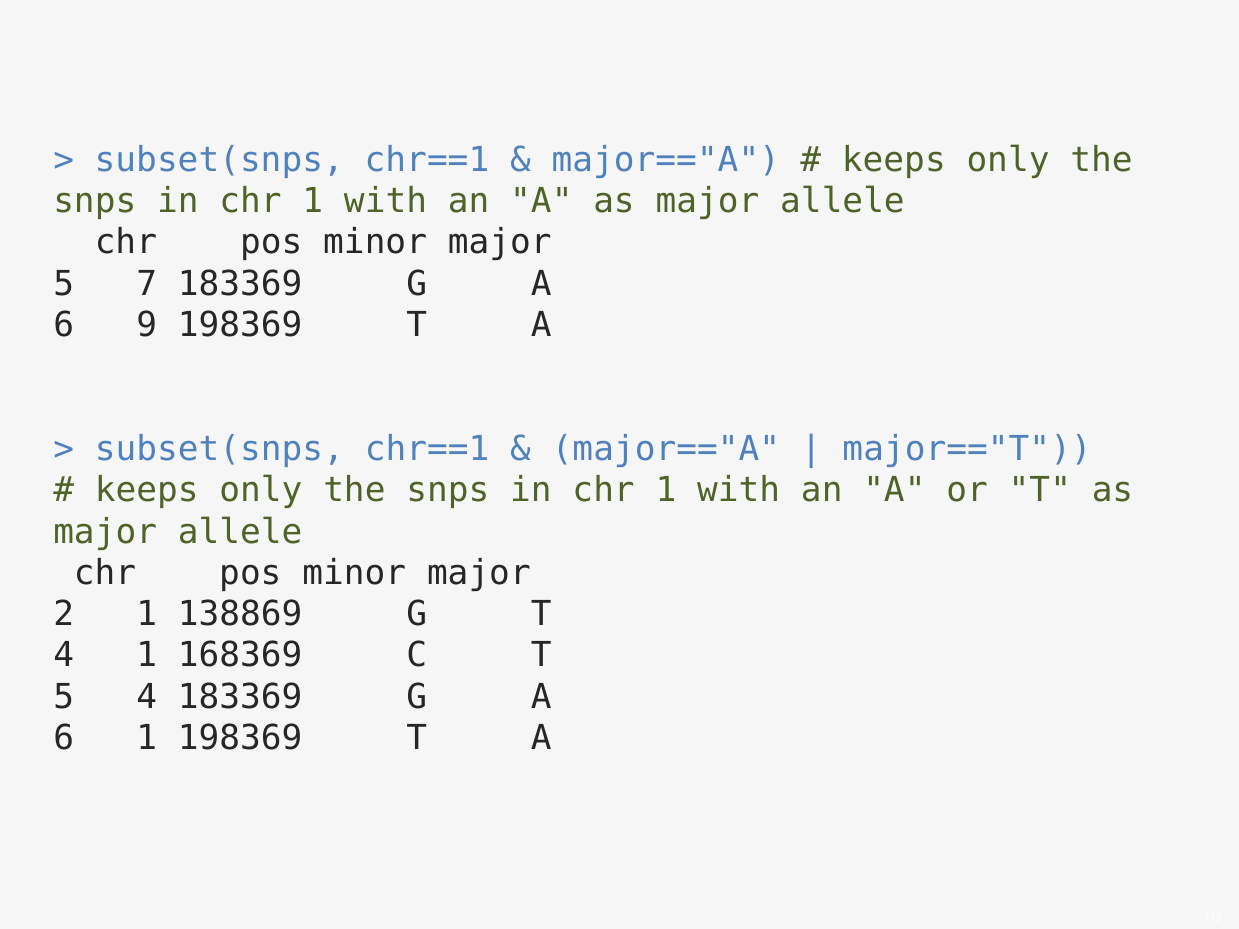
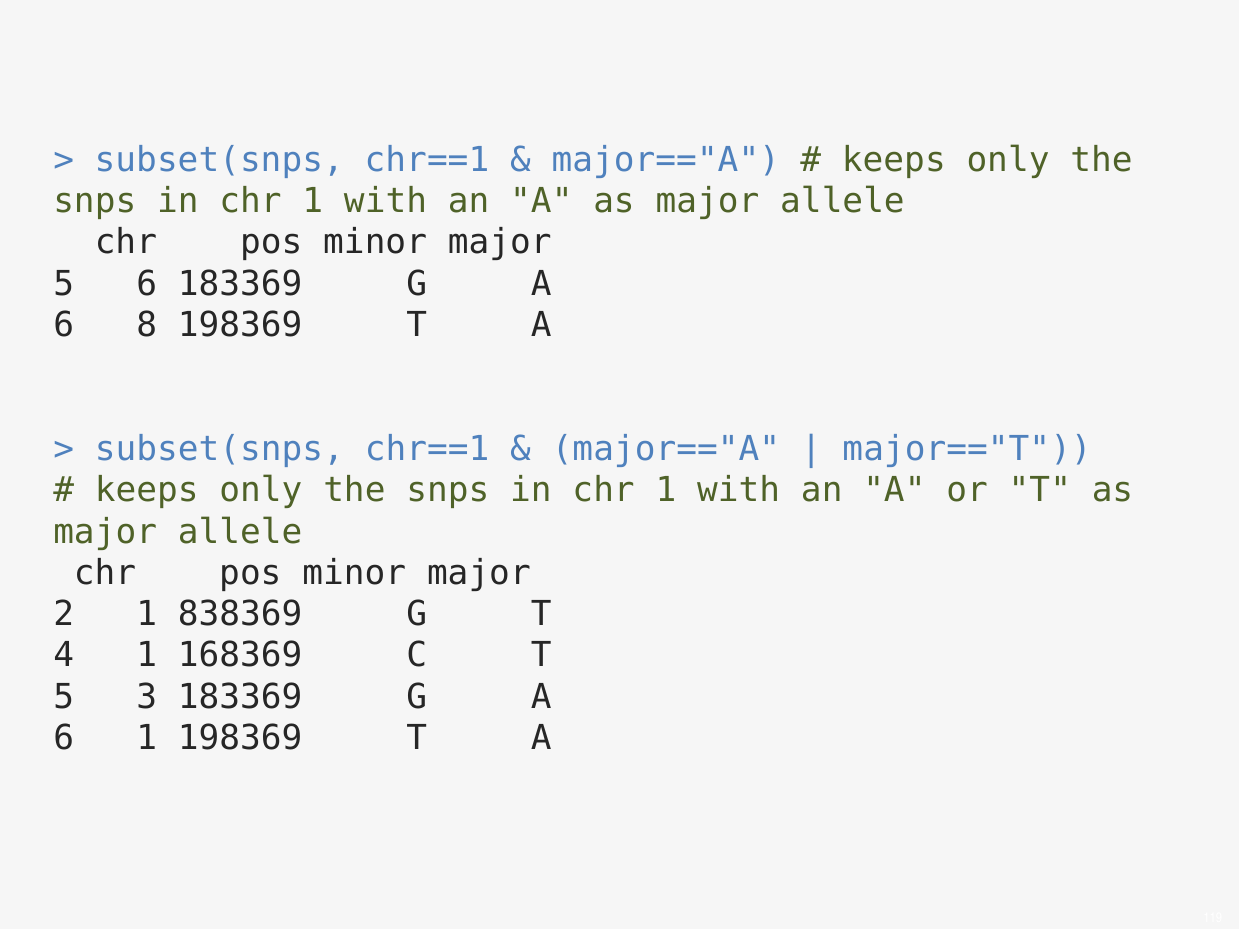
5 7: 7 -> 6 (147, 284)
9: 9 -> 8 (147, 325)
138869: 138869 -> 838369 (240, 614)
5 4: 4 -> 3 (147, 697)
